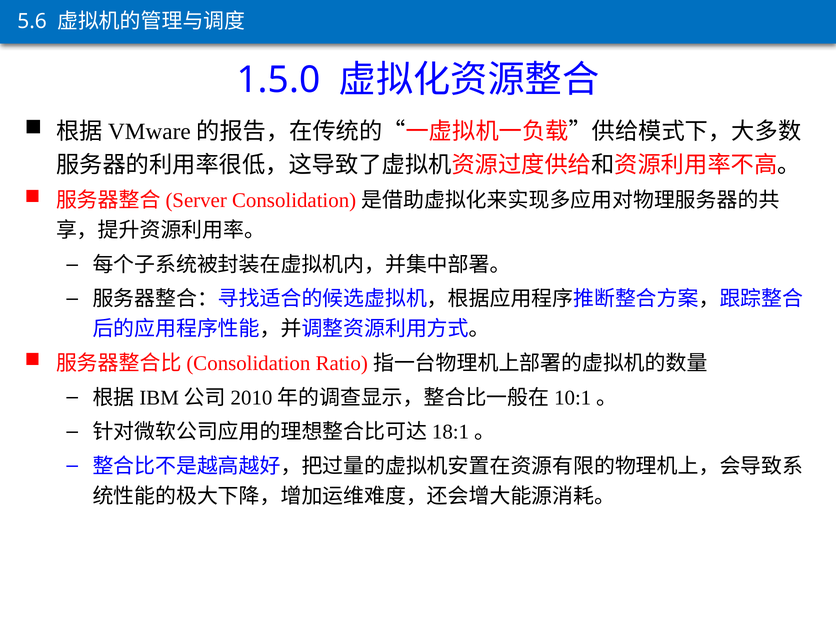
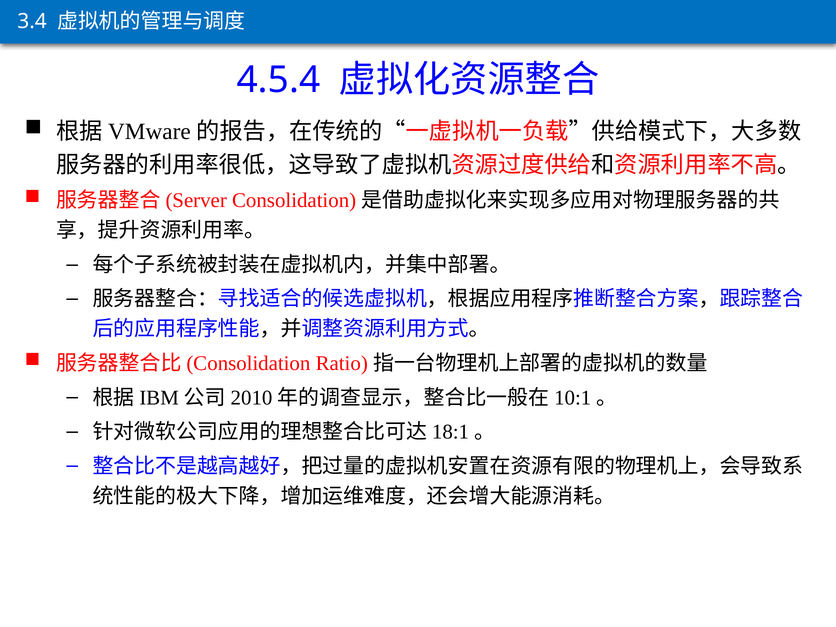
5.6: 5.6 -> 3.4 (32, 21)
1.5.0: 1.5.0 -> 4.5.4 (278, 80)
